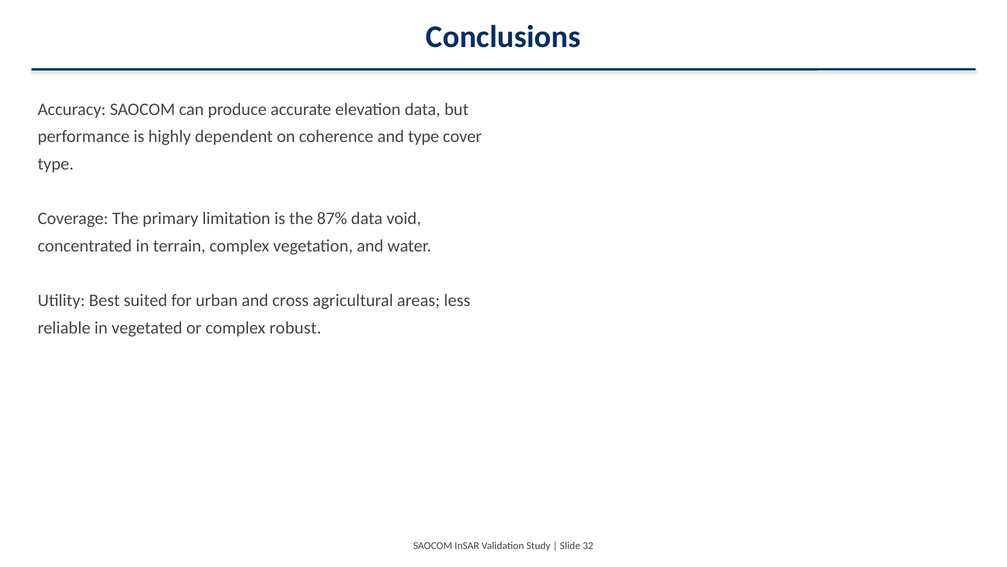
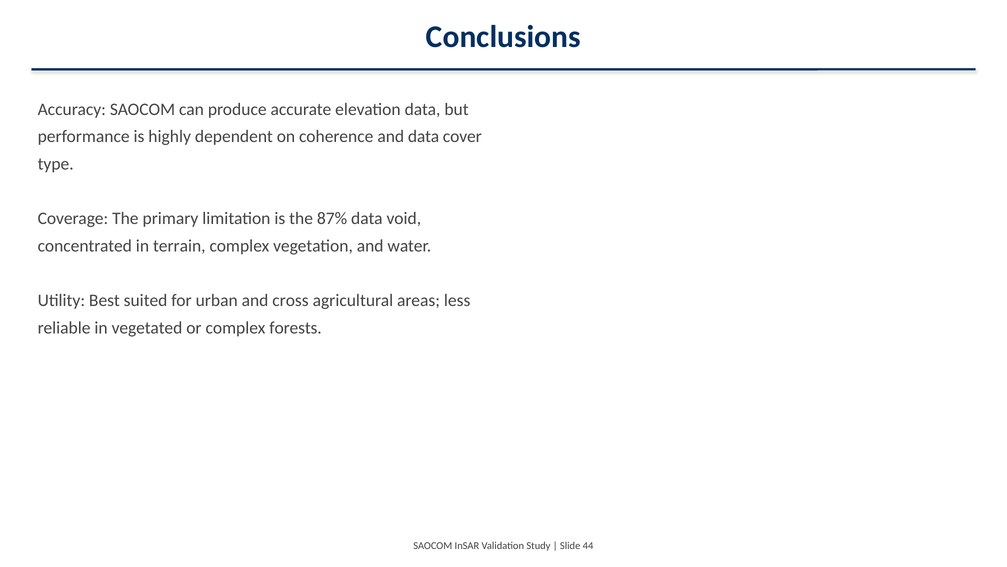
and type: type -> data (424, 137)
robust: robust -> forests (296, 327)
32: 32 -> 44 (588, 545)
